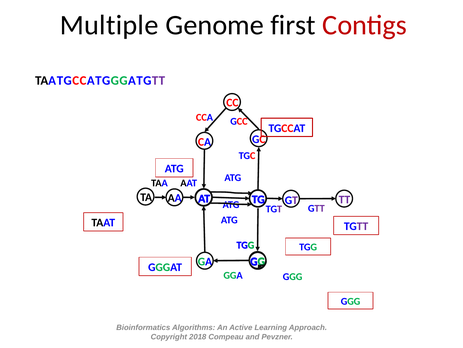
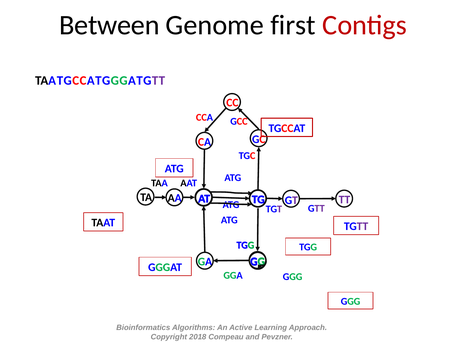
Multiple: Multiple -> Between (109, 25)
